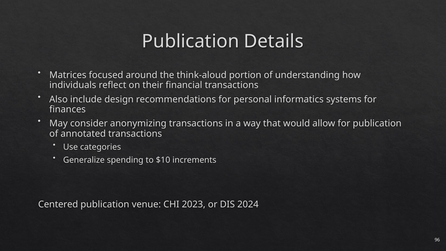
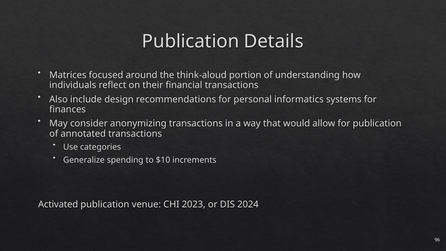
Centered: Centered -> Activated (58, 204)
